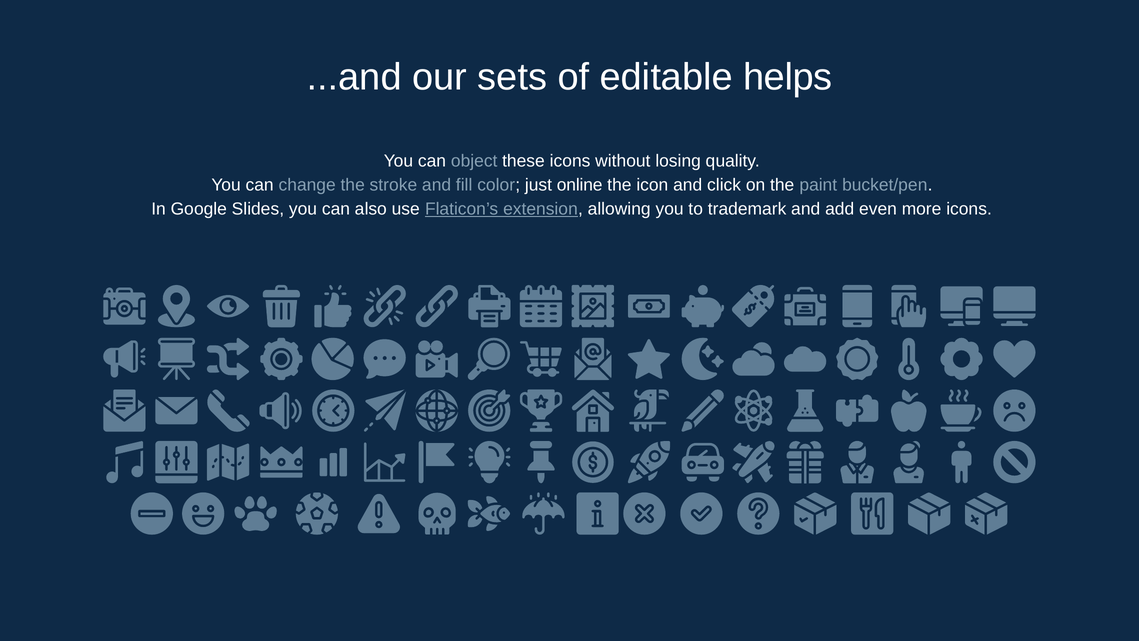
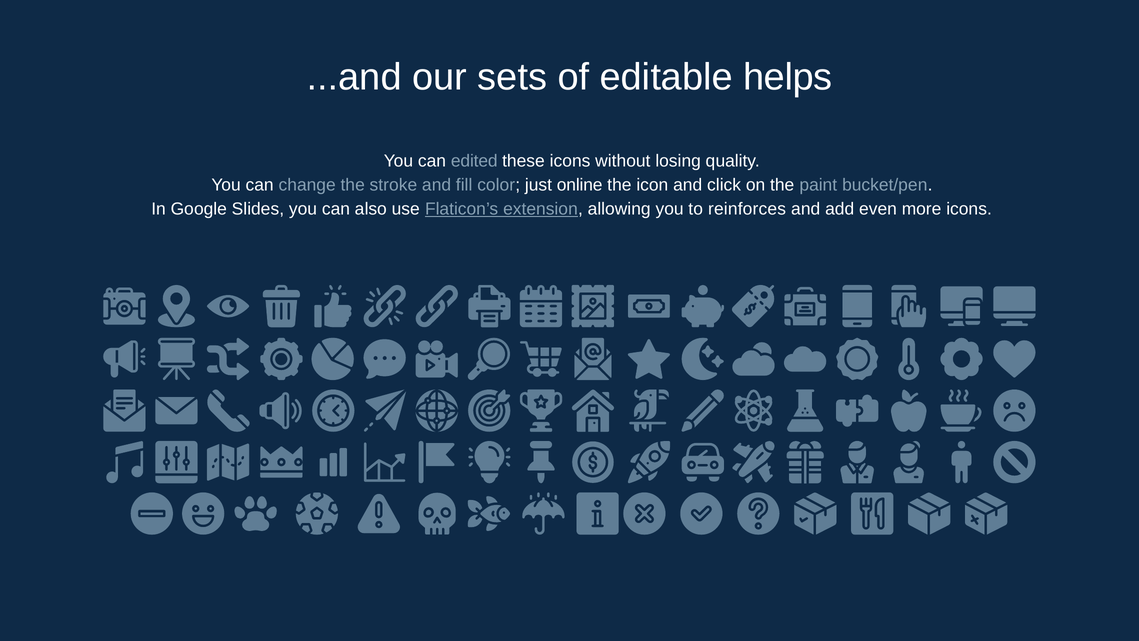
object: object -> edited (474, 161)
trademark: trademark -> reinforces (747, 209)
